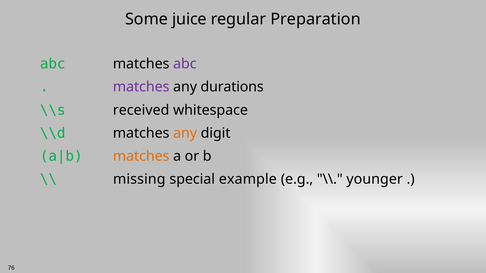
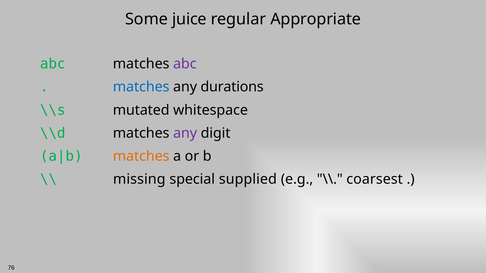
Preparation: Preparation -> Appropriate (316, 19)
matches colour: purple -> blue (141, 87)
received: received -> mutated (141, 110)
any colour: orange -> purple (185, 133)
example: example -> supplied (248, 179)
younger: younger -> coarsest (375, 179)
